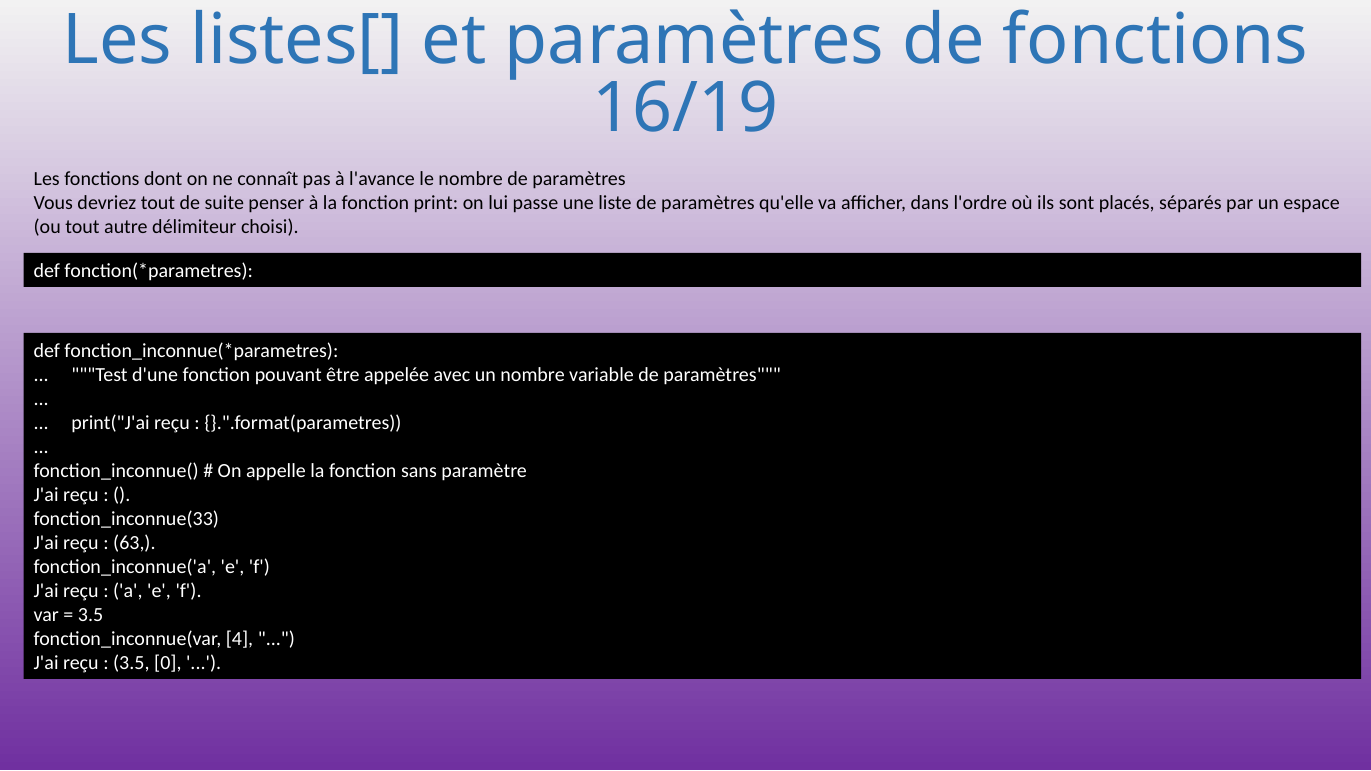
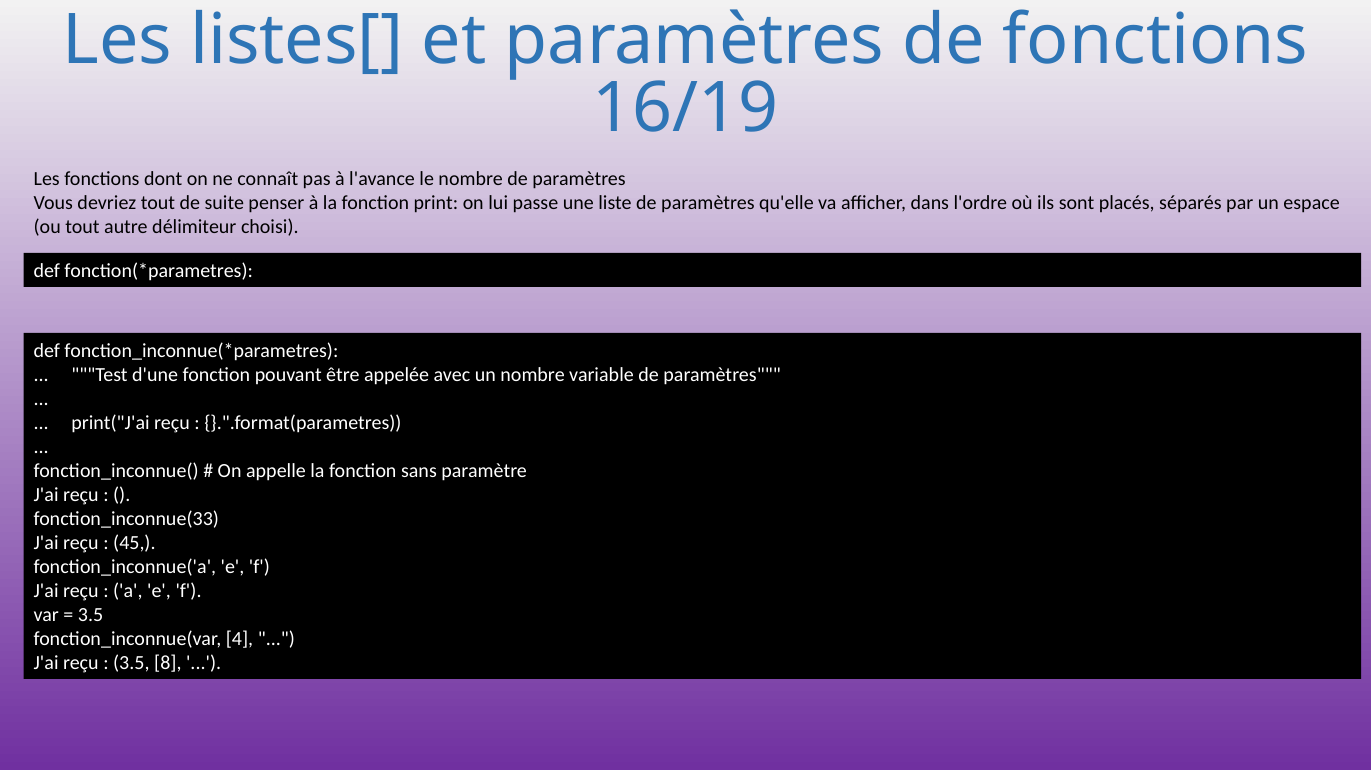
63: 63 -> 45 (134, 543)
0: 0 -> 8 (168, 663)
